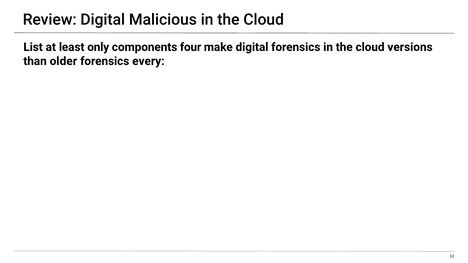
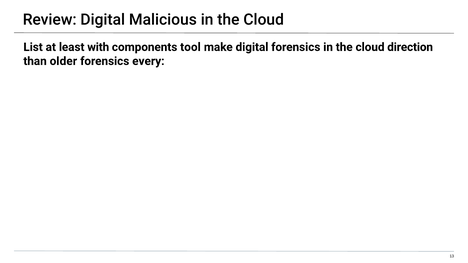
only: only -> with (98, 47)
four: four -> tool (190, 47)
versions: versions -> direction (410, 47)
